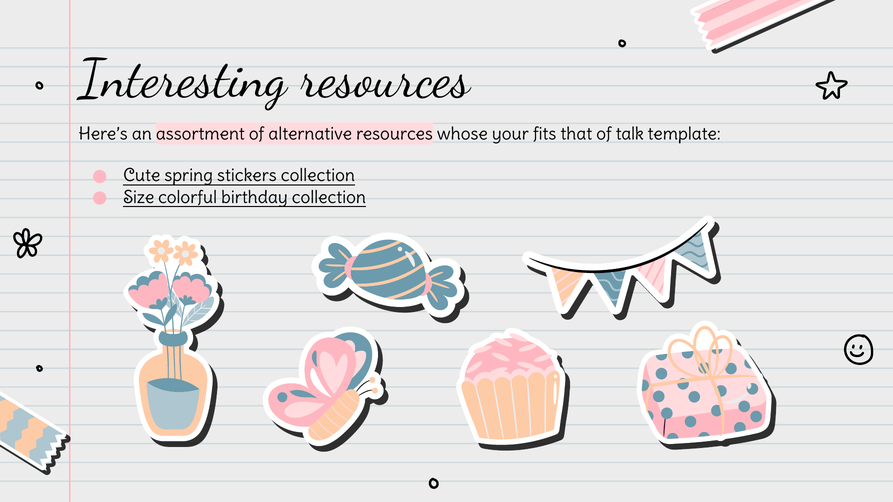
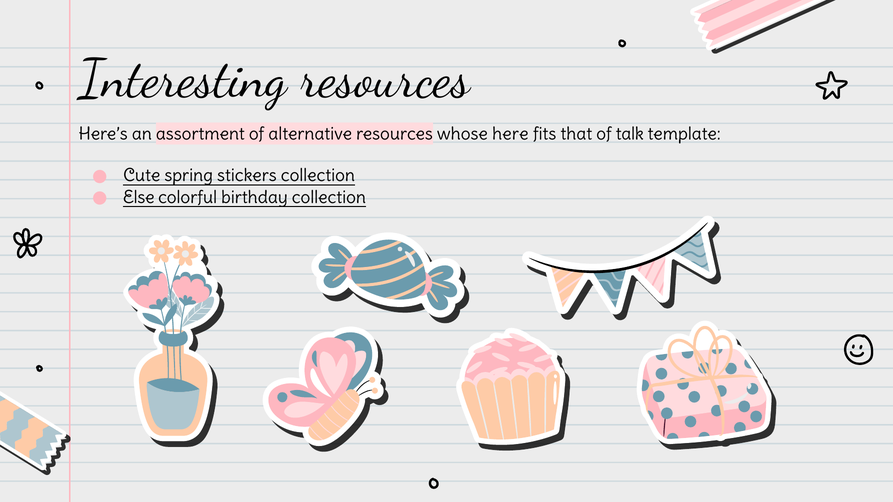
your: your -> here (510, 134)
Size: Size -> Else (139, 198)
